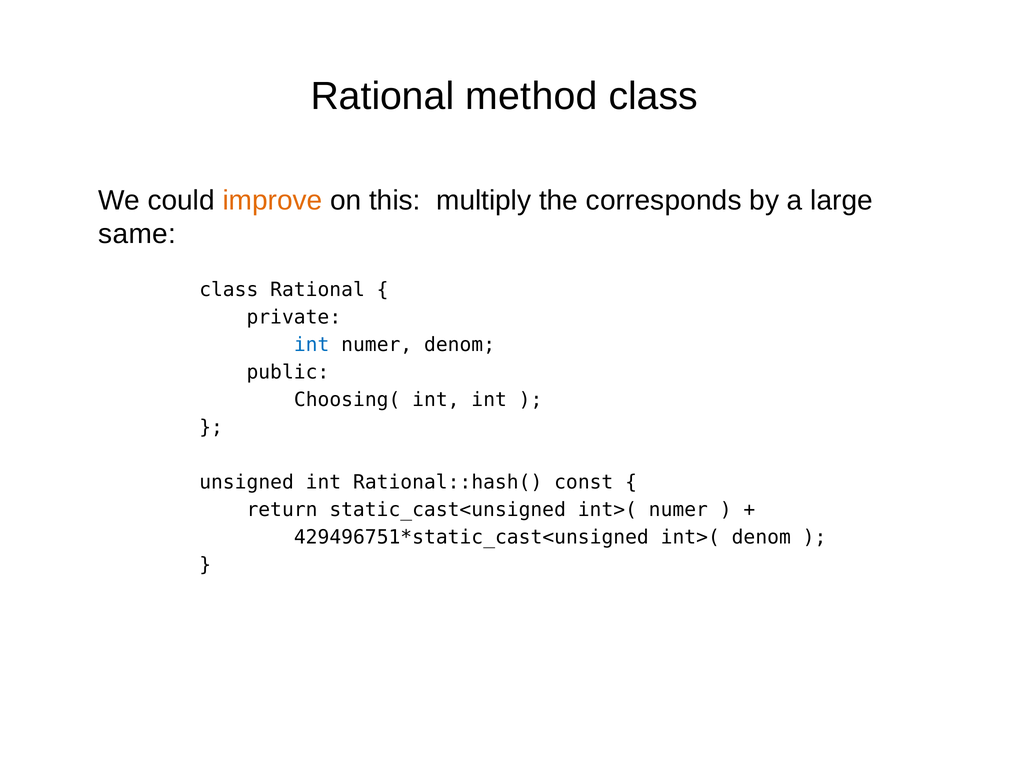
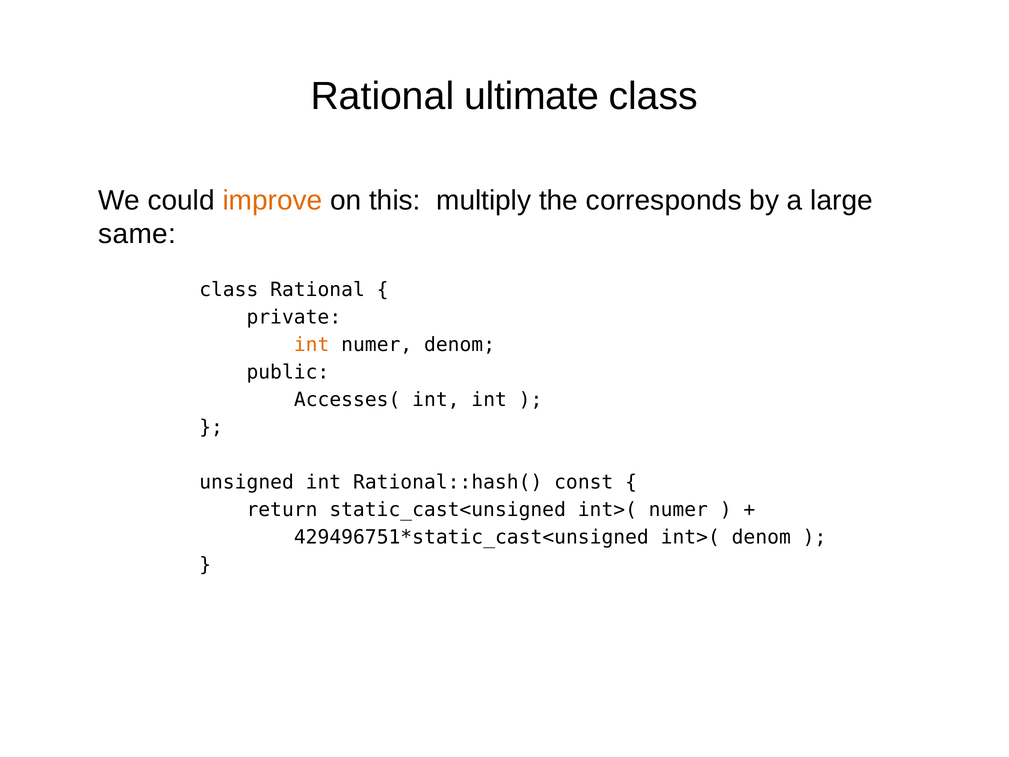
method: method -> ultimate (532, 96)
int colour: blue -> orange (312, 345)
Choosing(: Choosing( -> Accesses( (347, 400)
